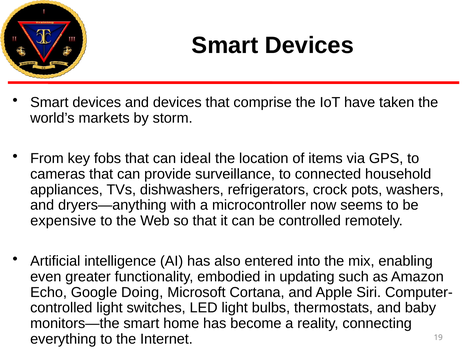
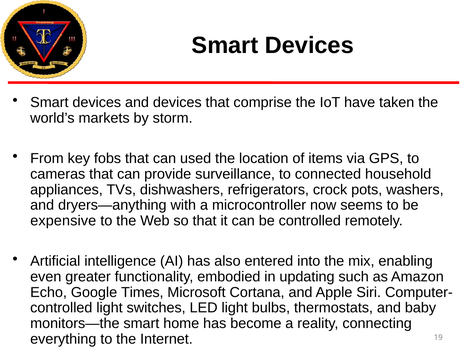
ideal: ideal -> used (196, 158)
Doing: Doing -> Times (142, 292)
